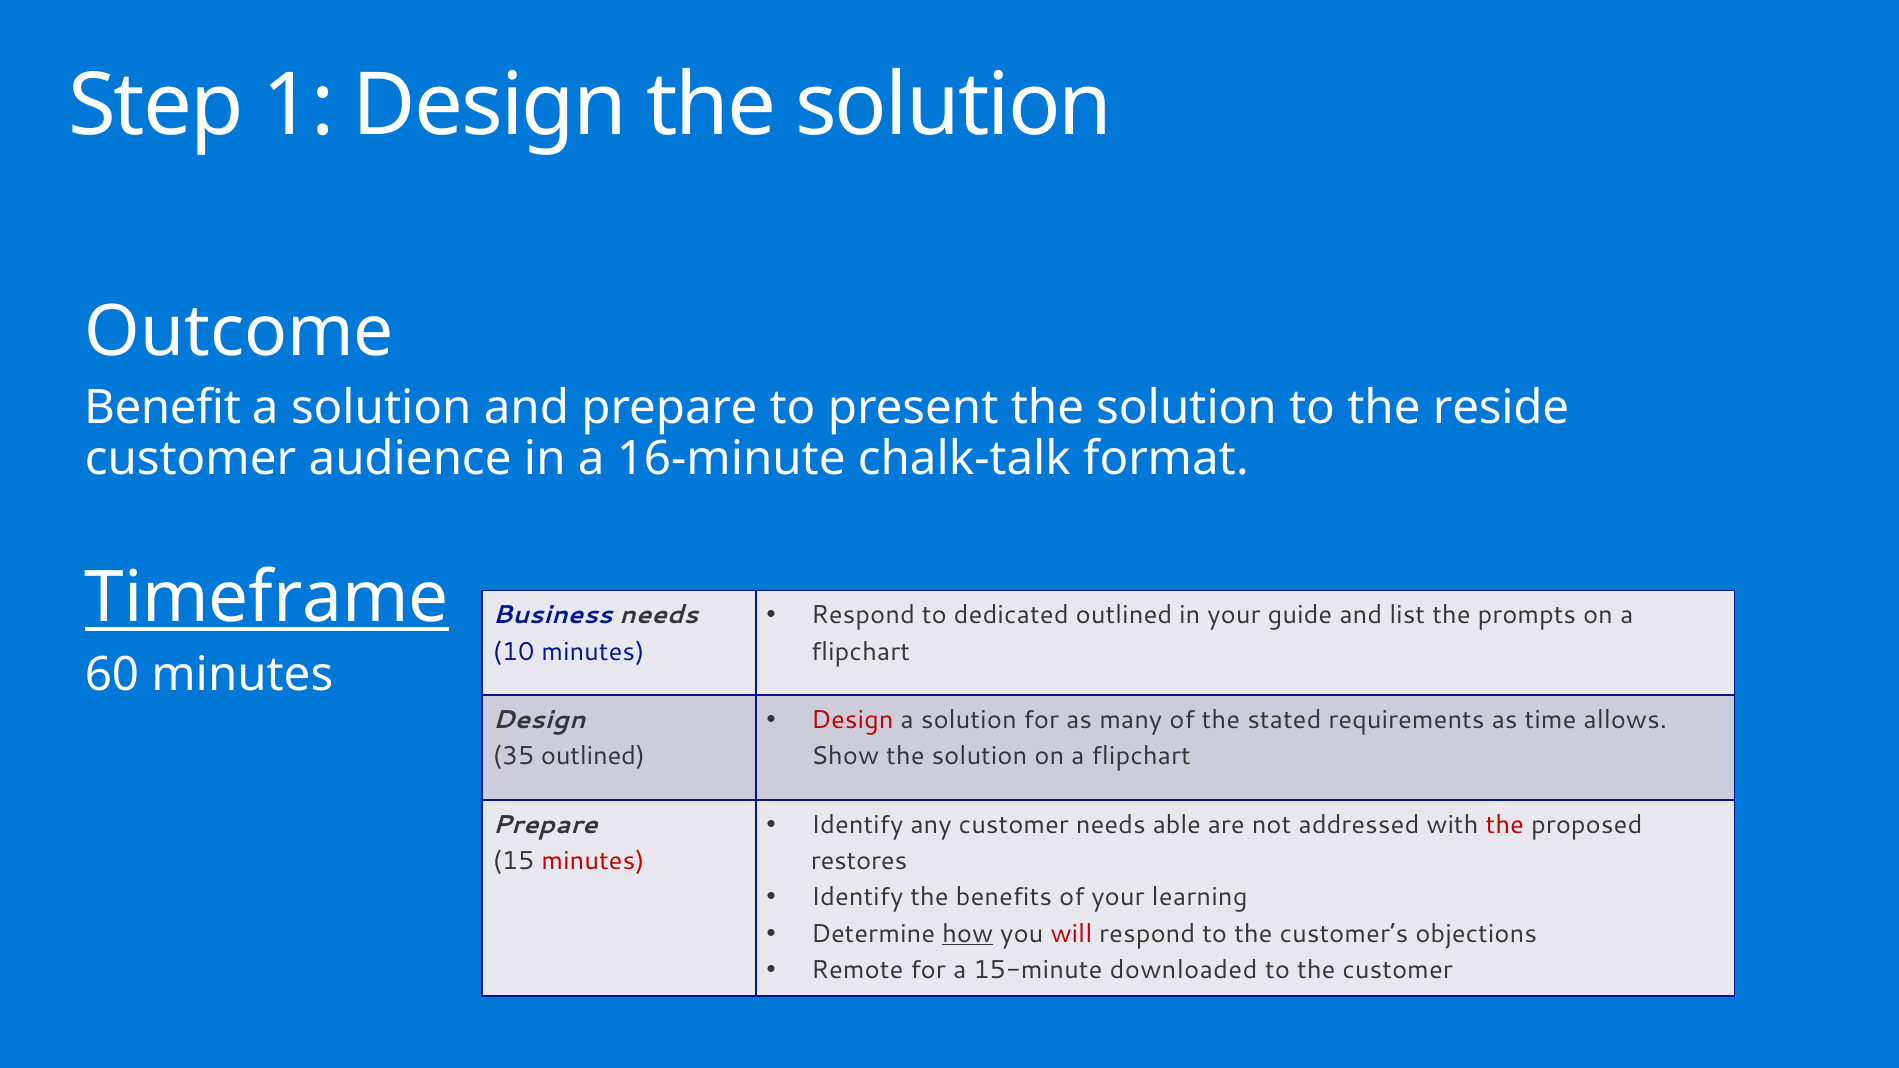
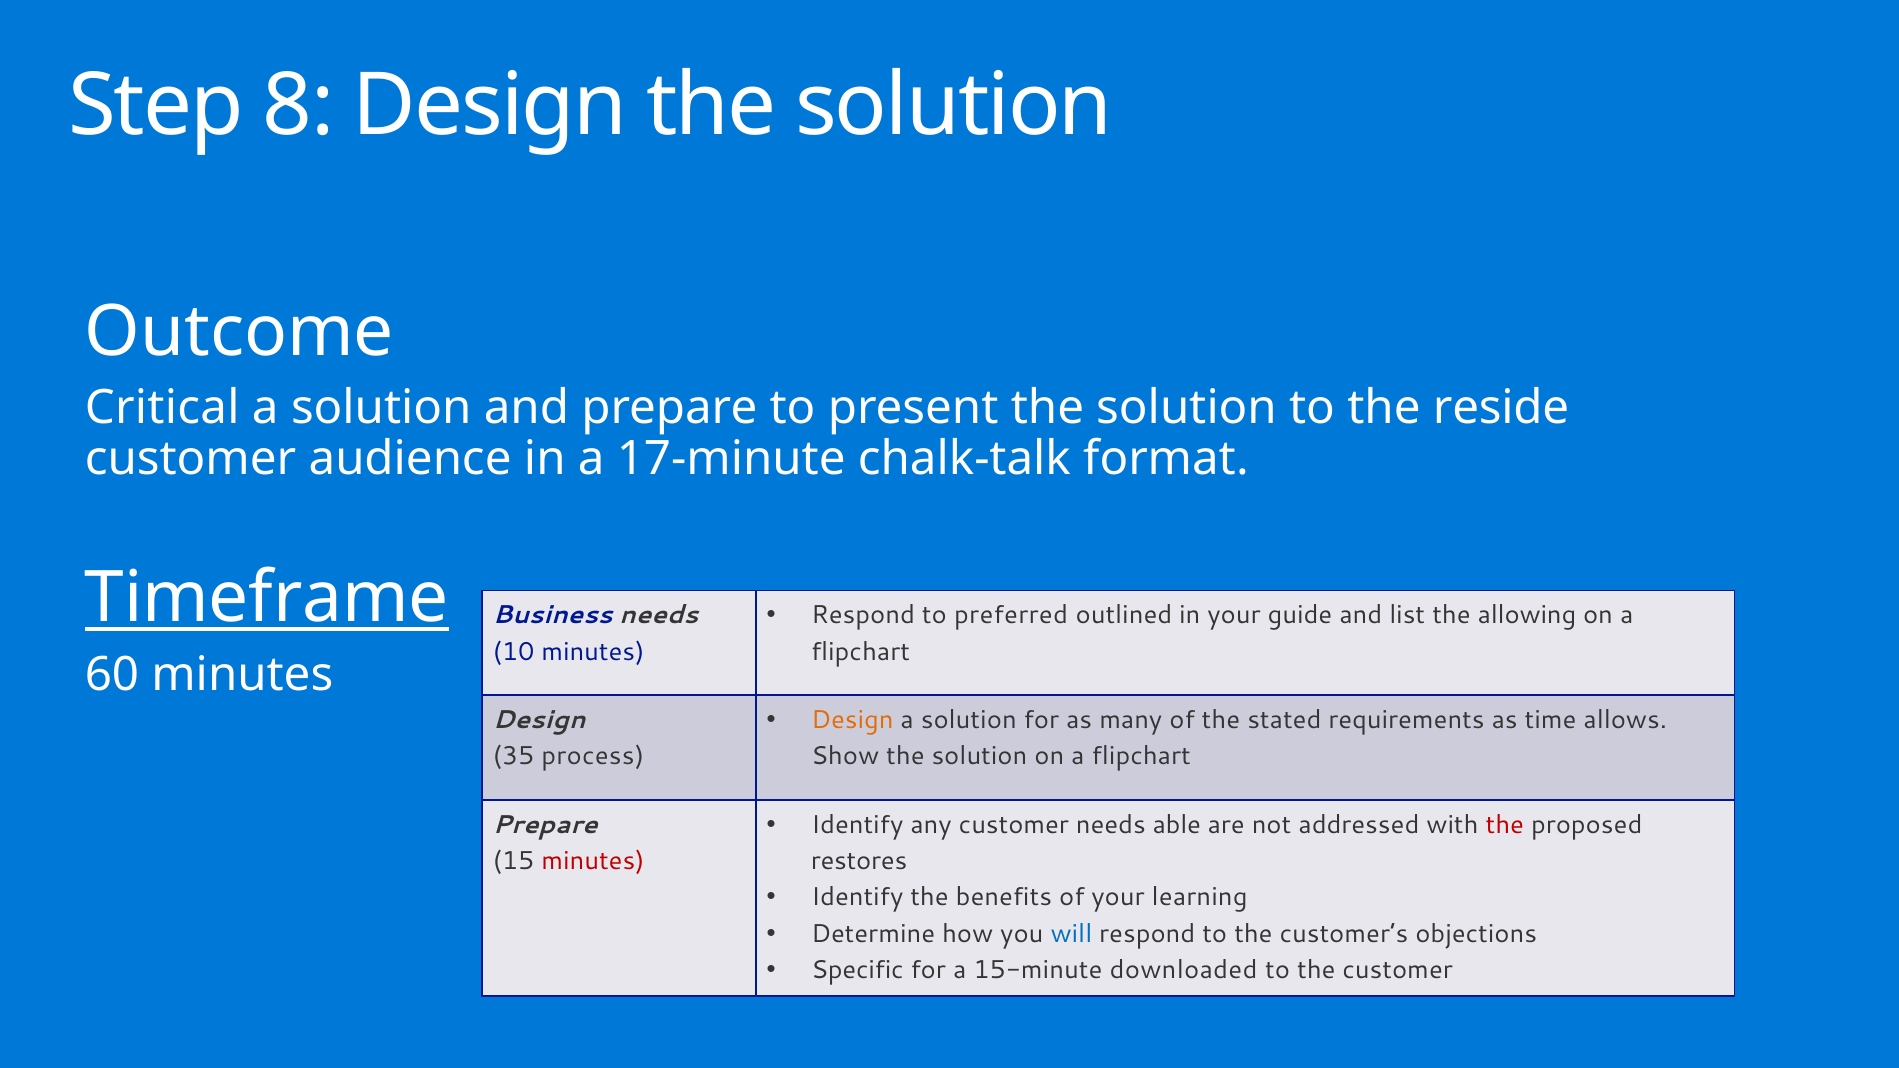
1: 1 -> 8 (299, 106)
Benefit: Benefit -> Critical (162, 408)
16-minute: 16-minute -> 17-minute (731, 459)
dedicated: dedicated -> preferred (1011, 615)
prompts: prompts -> allowing (1527, 615)
Design colour: red -> orange (852, 720)
35 outlined: outlined -> process (593, 756)
how underline: present -> none (968, 934)
will colour: red -> blue (1071, 934)
Remote: Remote -> Specific (857, 970)
